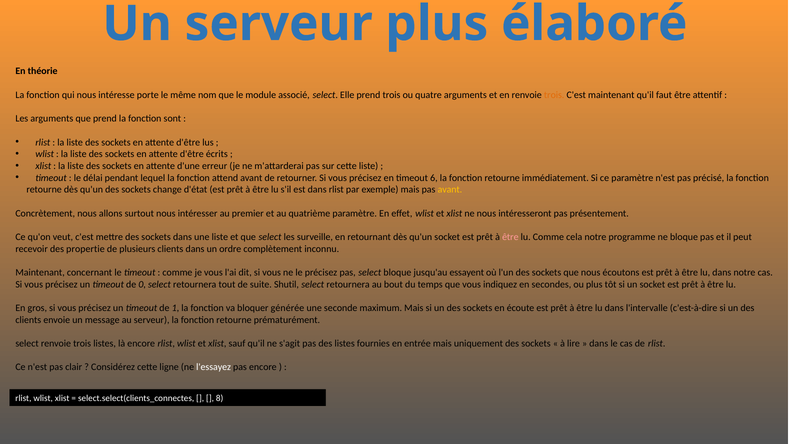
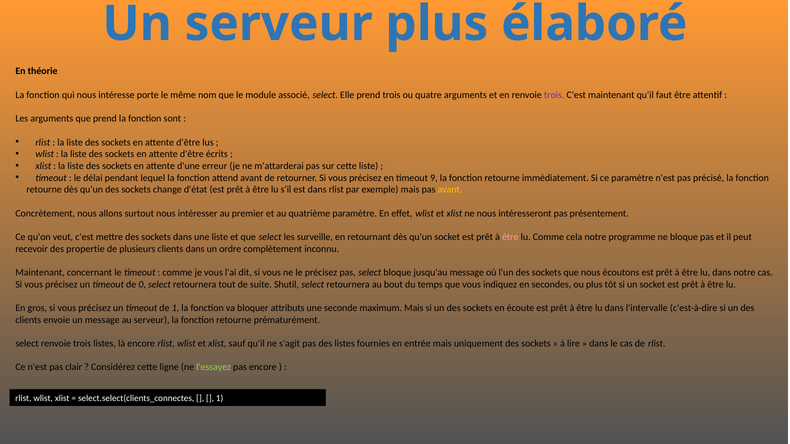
trois colour: orange -> purple (554, 95)
6: 6 -> 9 (434, 178)
jusqu'au essayent: essayent -> message (467, 273)
générée: générée -> attributs (288, 308)
l'essayez colour: white -> light green (214, 368)
8: 8 -> 1 (220, 399)
